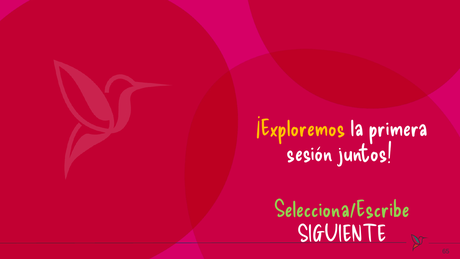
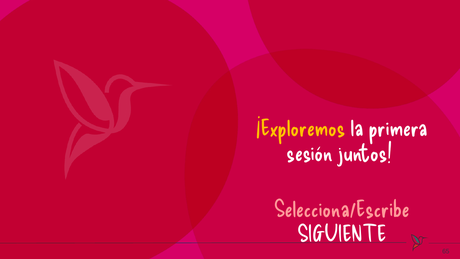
Selecciona/Escribe colour: light green -> pink (342, 210)
